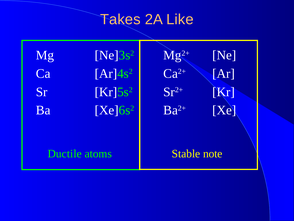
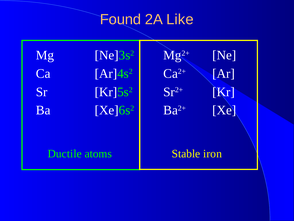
Takes: Takes -> Found (120, 19)
note: note -> iron (213, 153)
